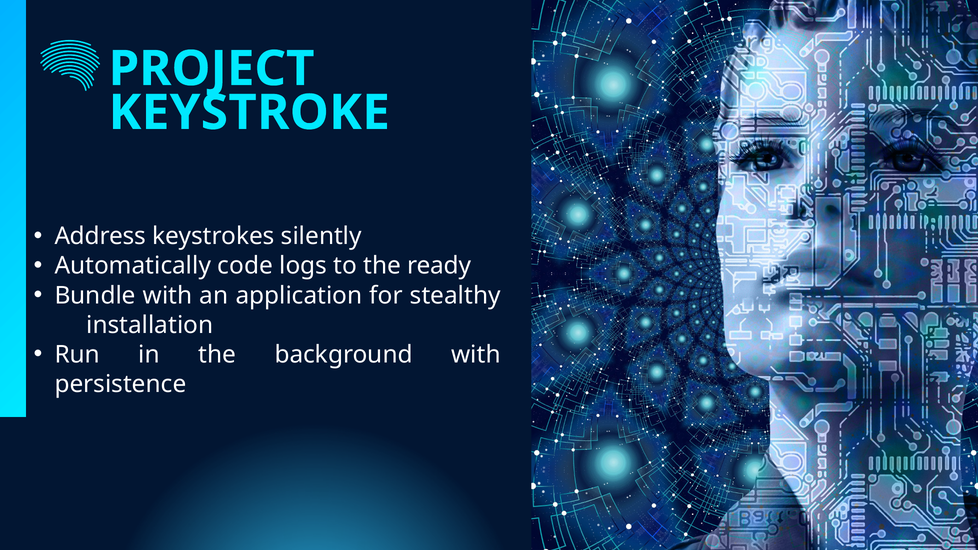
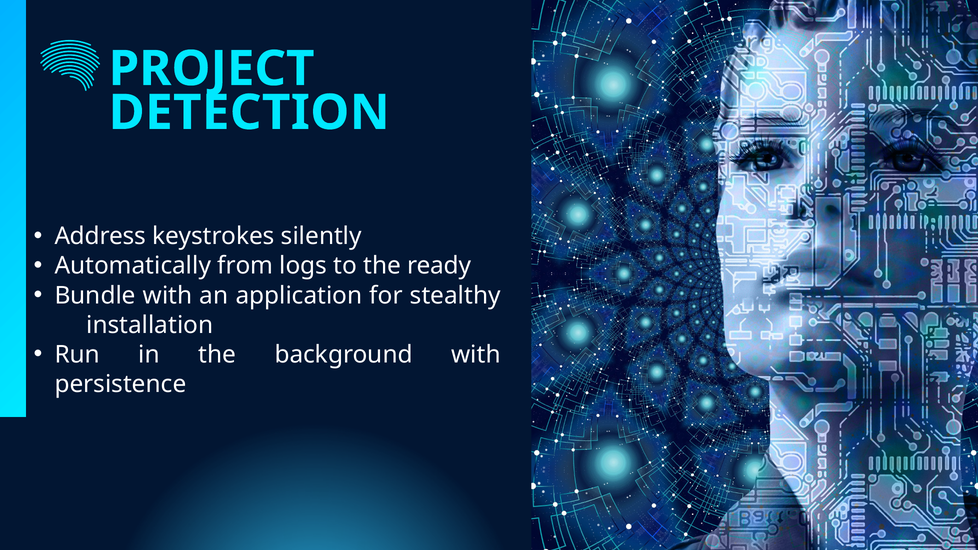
KEYSTROKE: KEYSTROKE -> DETECTION (249, 113)
code: code -> from (245, 266)
